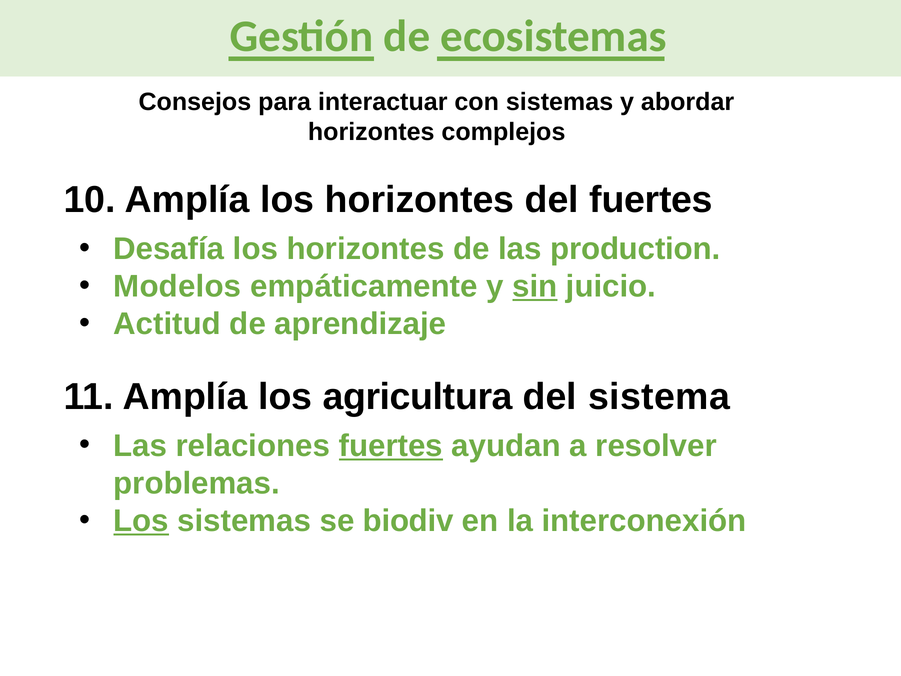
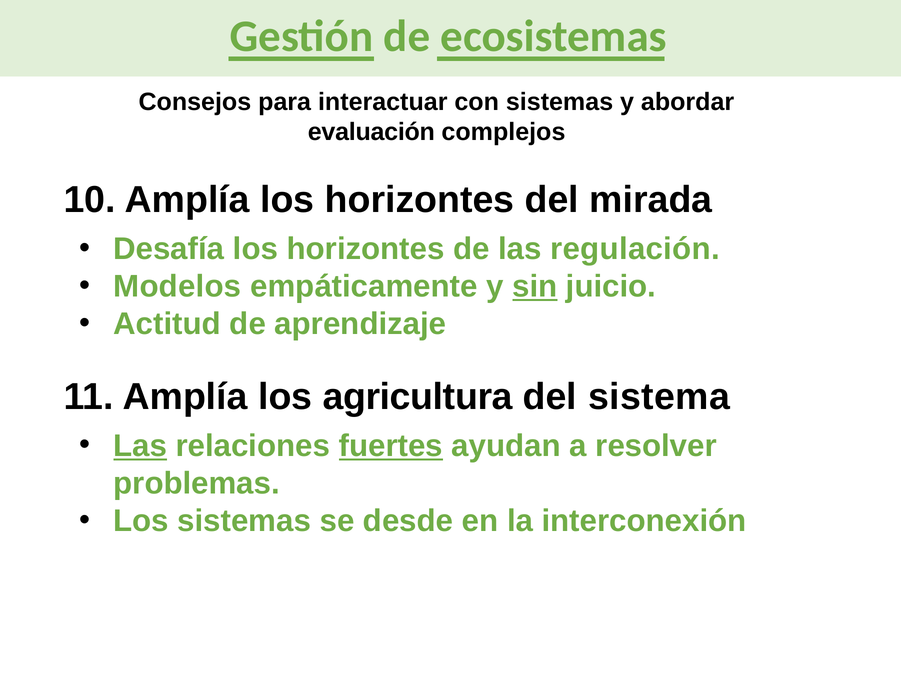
horizontes: horizontes -> evaluación (371, 132)
del fuertes: fuertes -> mirada (651, 200)
production: production -> regulación (635, 249)
Las underline: none -> present (140, 446)
Los underline: present -> none (141, 521)
biodiv: biodiv -> desde (408, 521)
